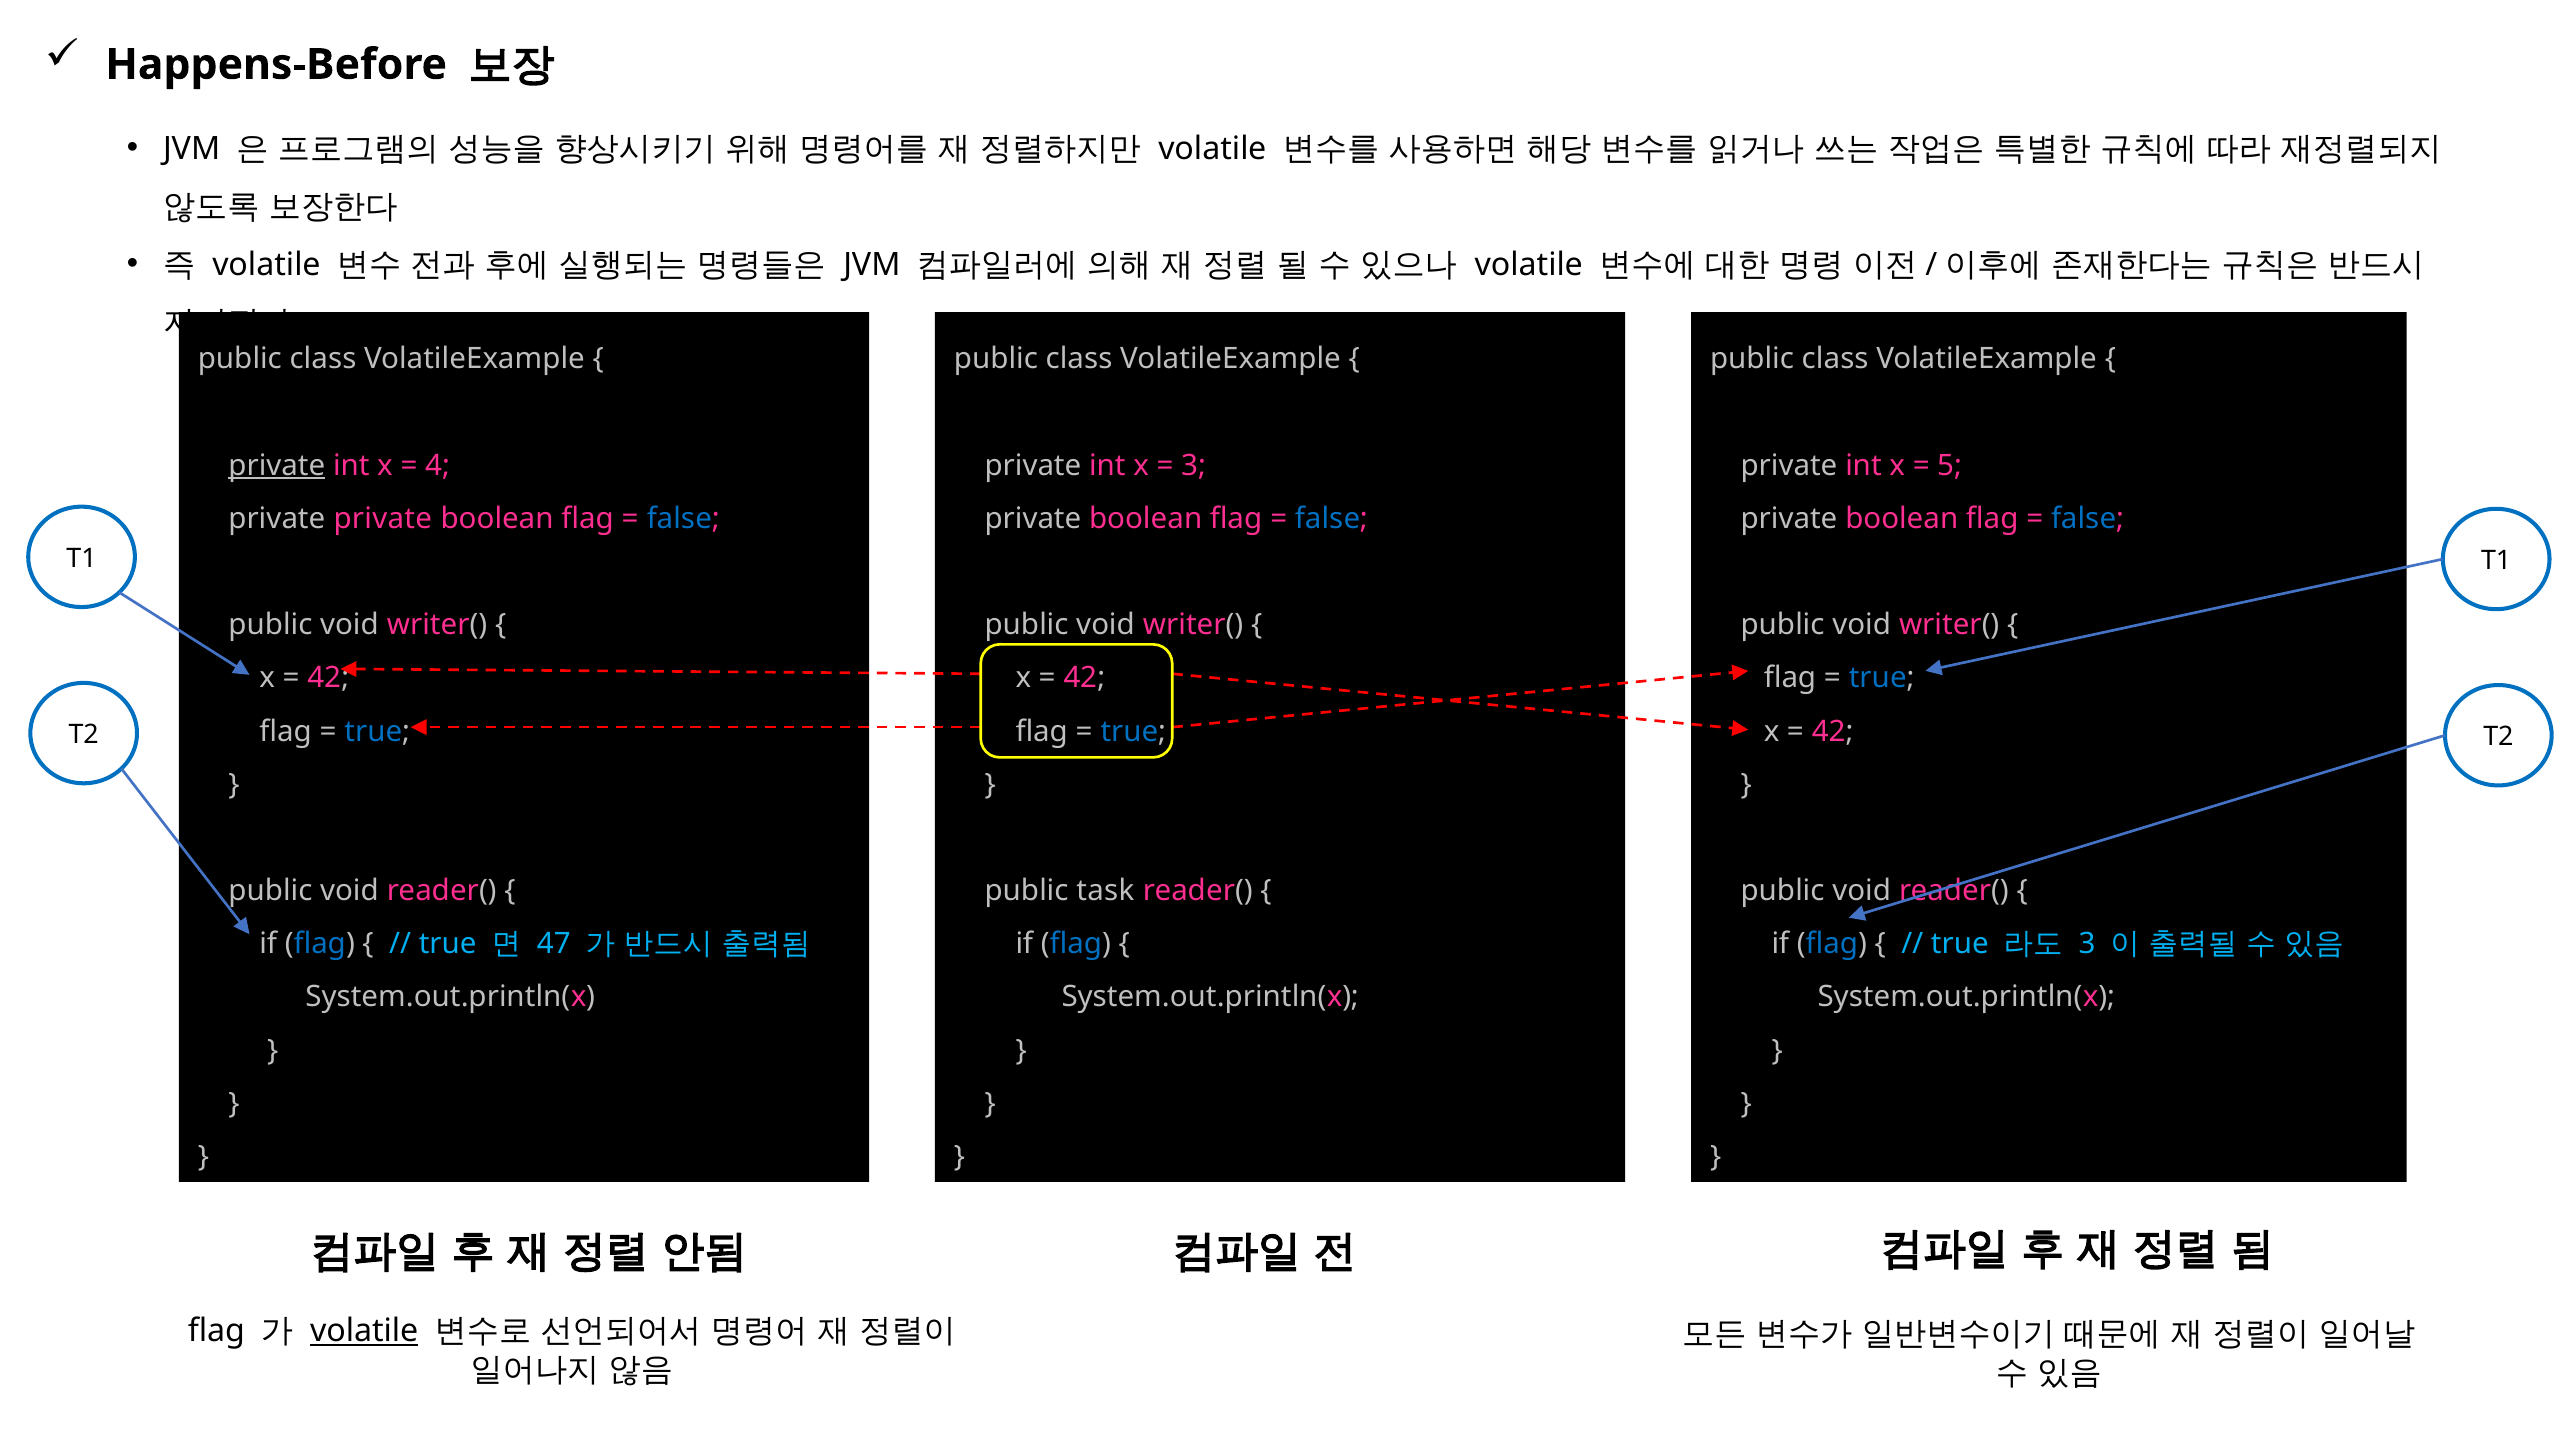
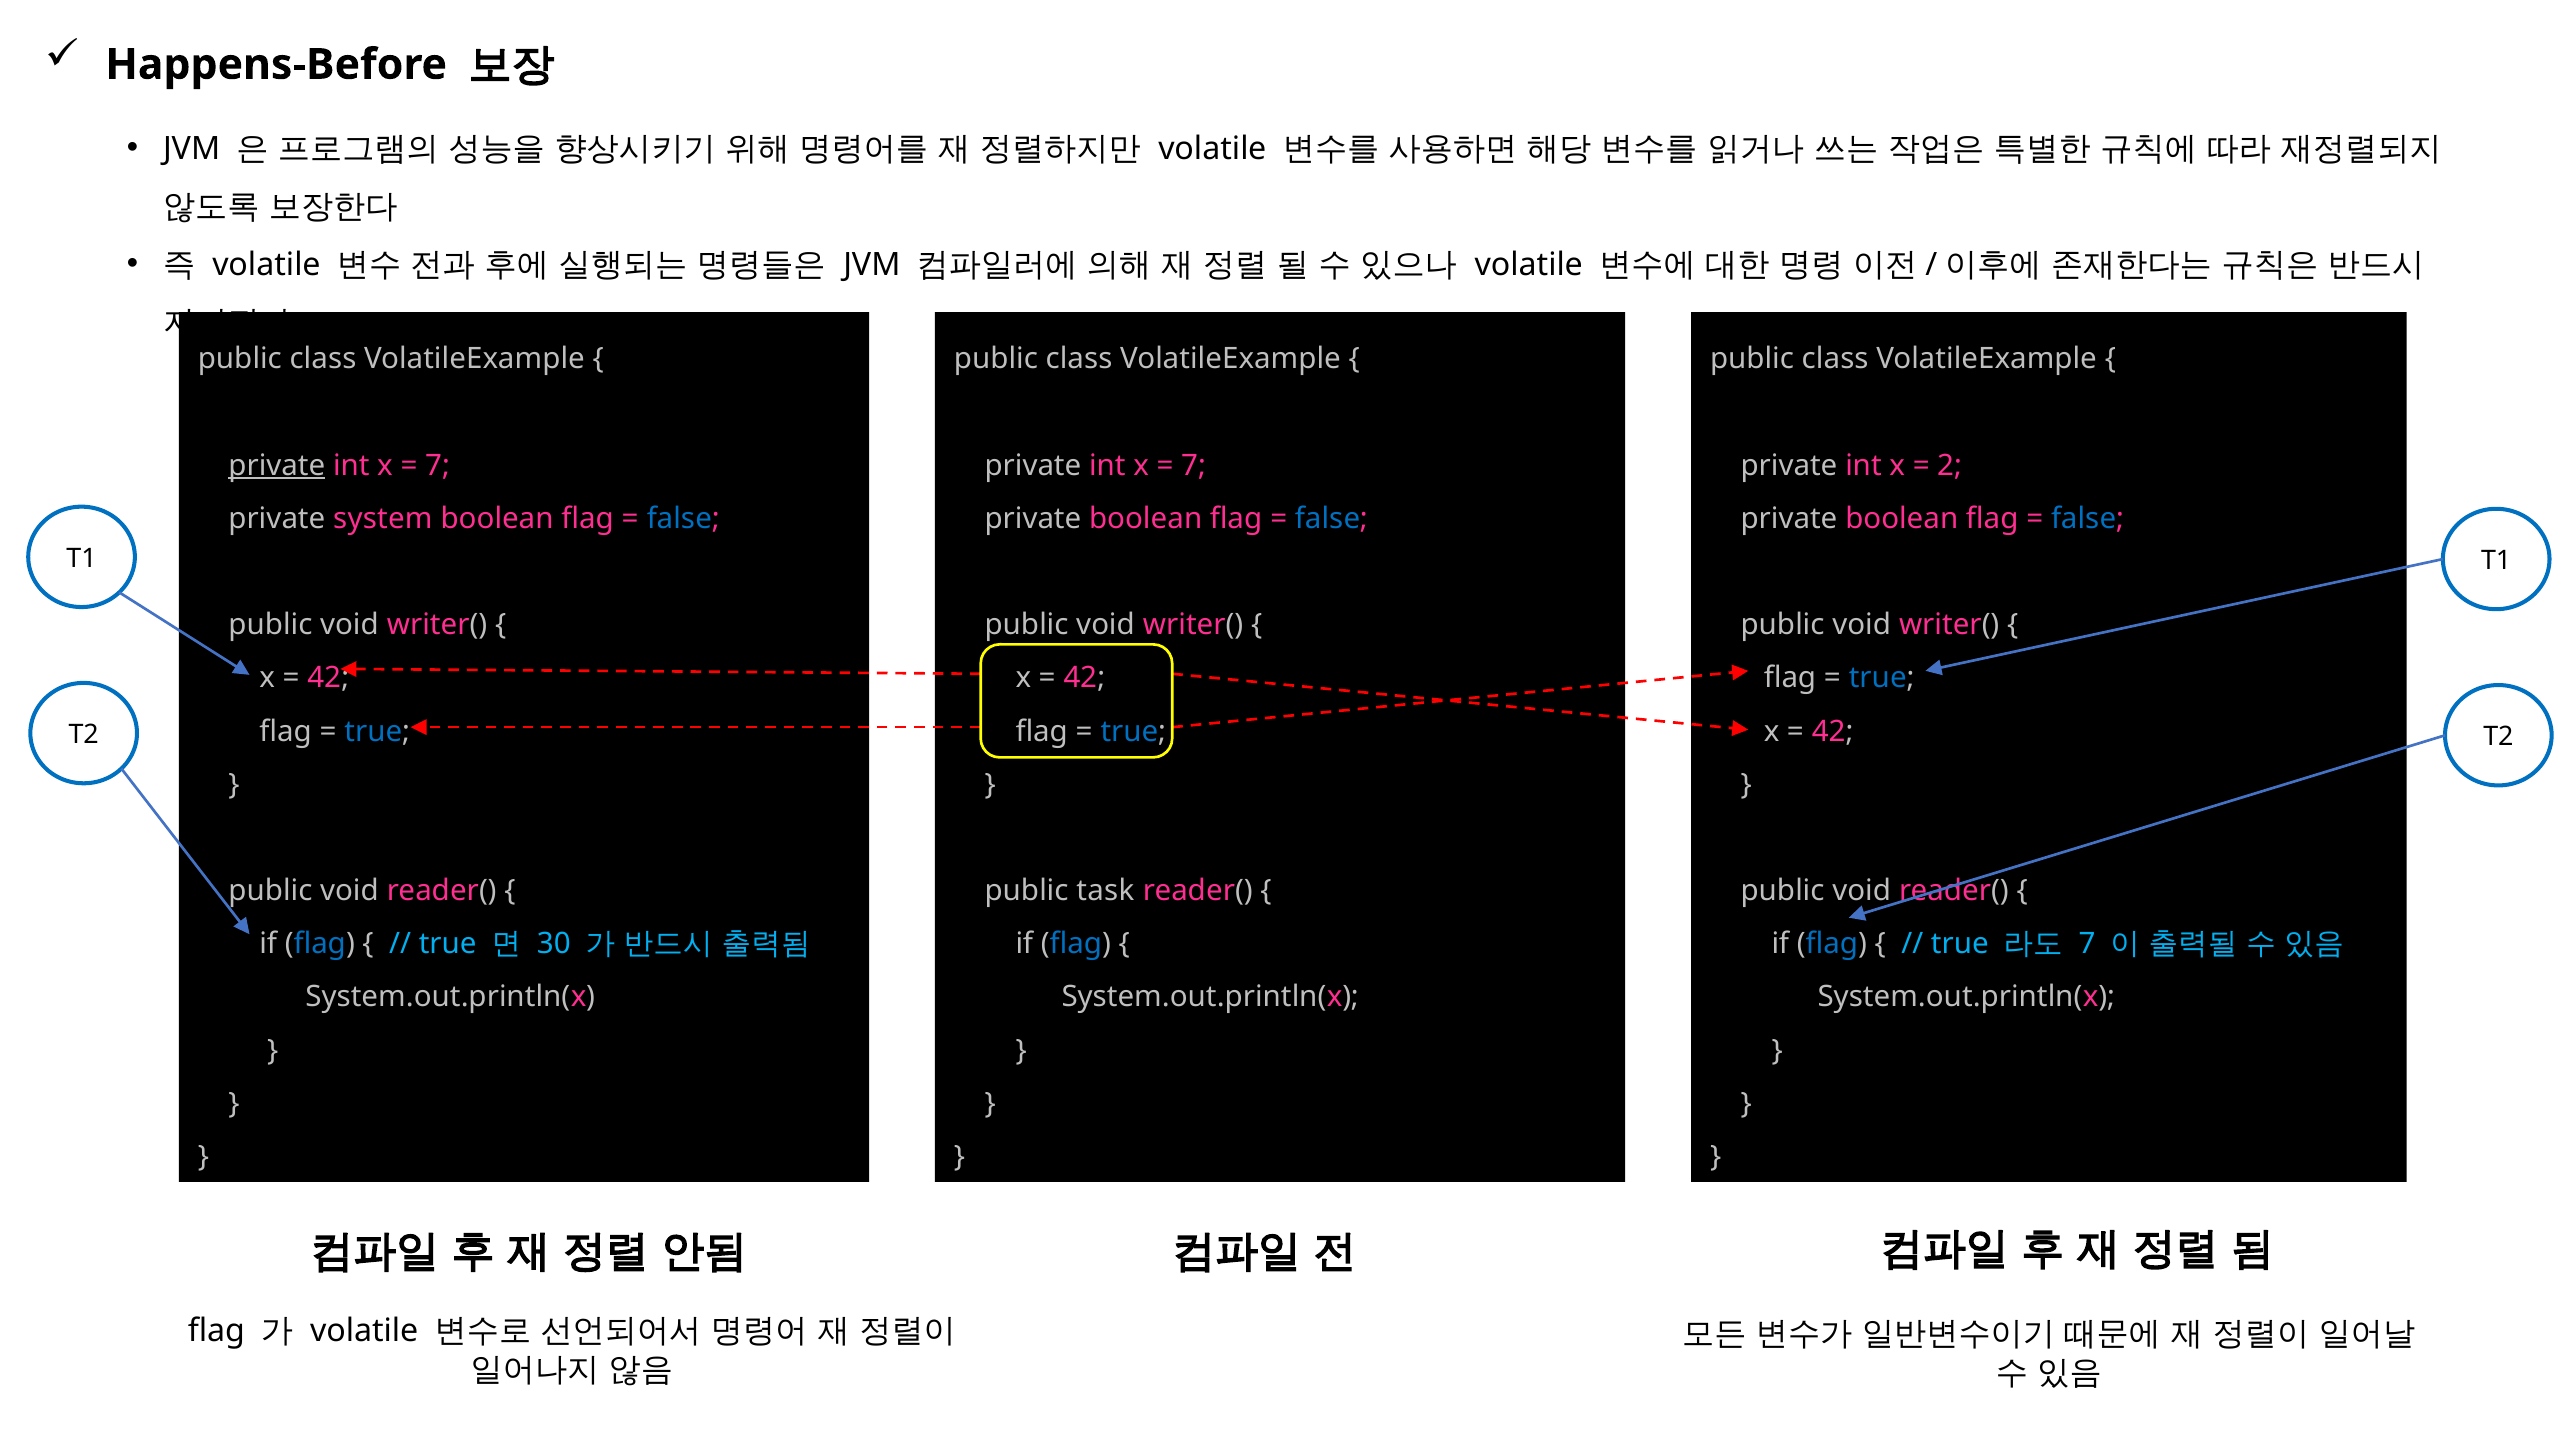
4: 4 -> 7 (438, 465)
3: 3 -> 7 (1194, 465)
5: 5 -> 2 (1950, 465)
private private: private -> system (383, 519)
47: 47 -> 30 (554, 944)
3: 3 -> 7 (2087, 944)
volatile underline: present -> none (364, 1331)
